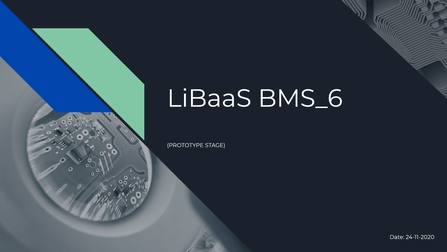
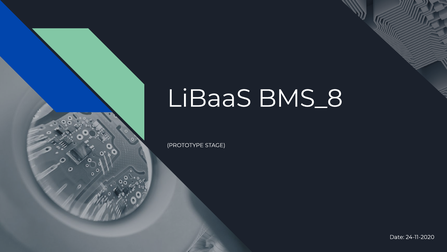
BMS_6: BMS_6 -> BMS_8 (300, 98)
